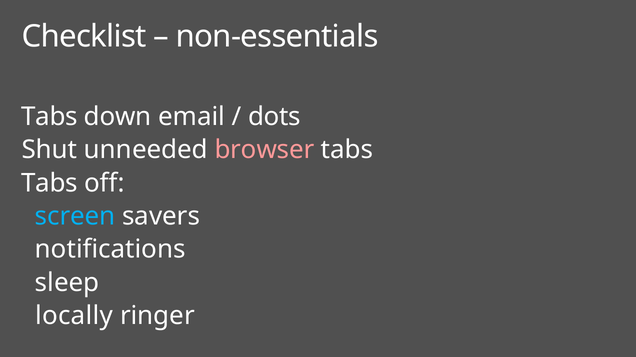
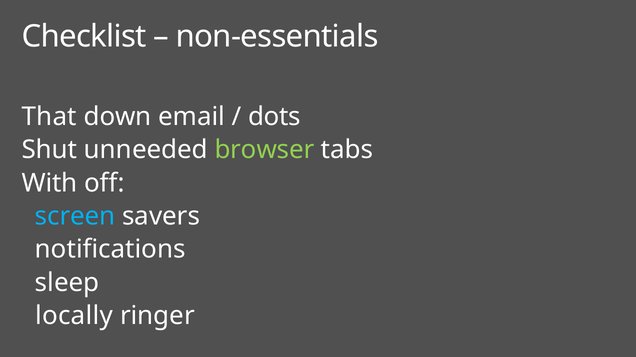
Tabs: Tabs -> That (49, 117)
browser colour: pink -> light green (264, 150)
Tabs: Tabs -> With (50, 183)
